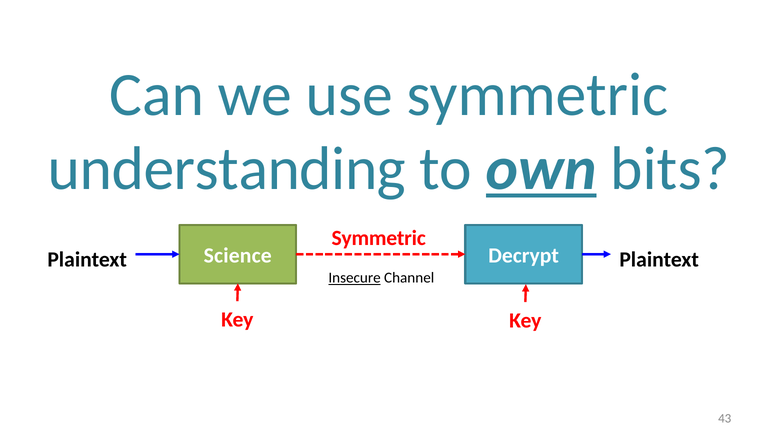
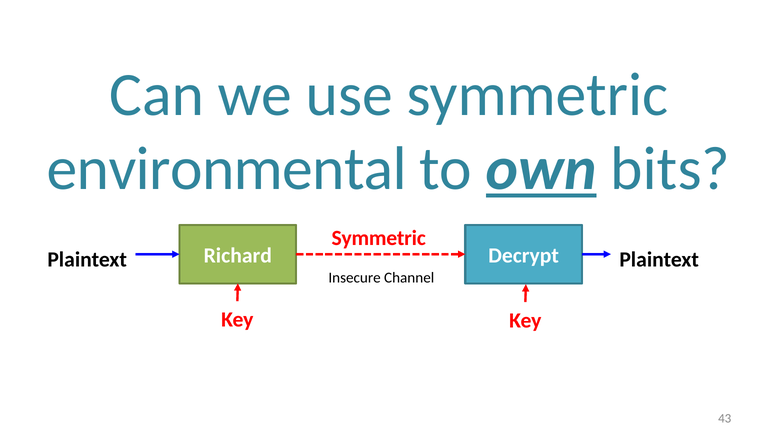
understanding: understanding -> environmental (227, 169)
Science: Science -> Richard (238, 256)
Insecure underline: present -> none (355, 278)
